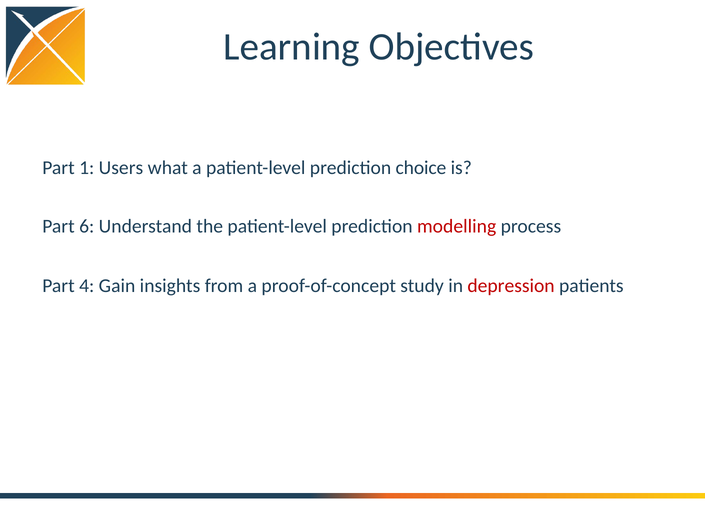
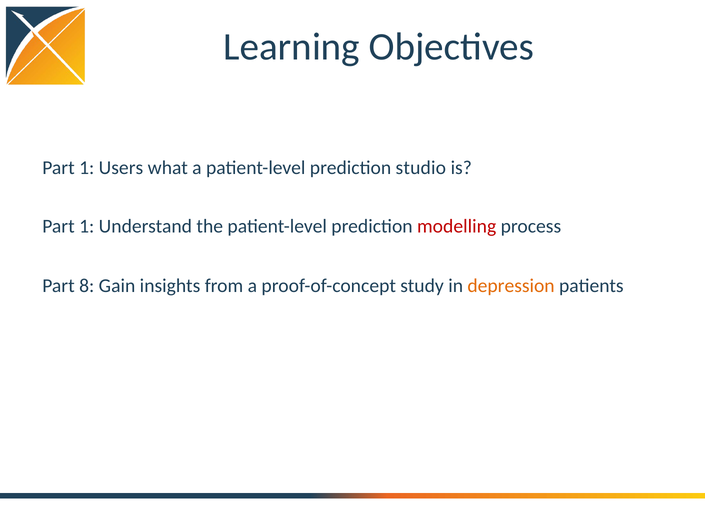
choice: choice -> studio (421, 168)
6: 6 -> 1 (87, 227)
4: 4 -> 8 (87, 286)
depression colour: red -> orange (511, 286)
